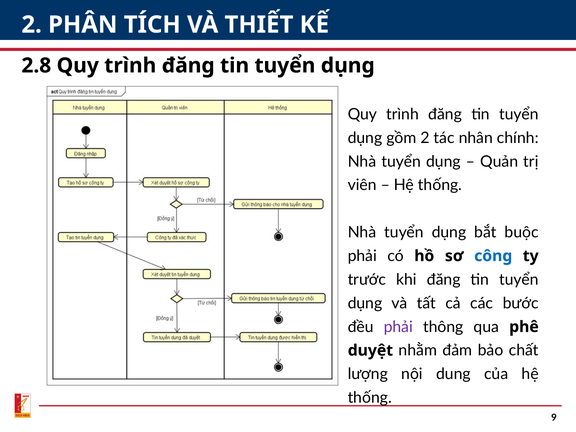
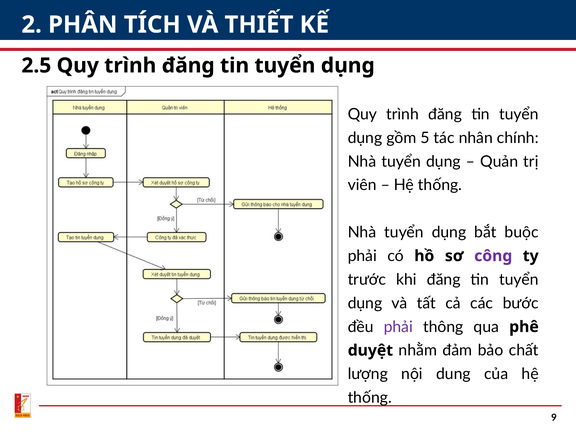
2.8: 2.8 -> 2.5 (36, 66)
gồm 2: 2 -> 5 (425, 138)
công colour: blue -> purple (493, 256)
